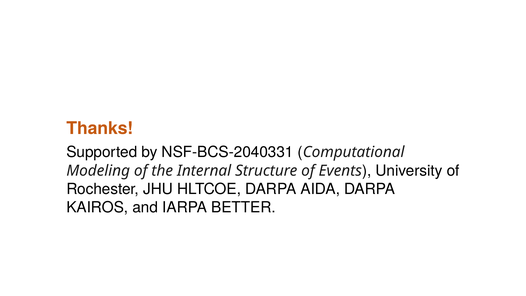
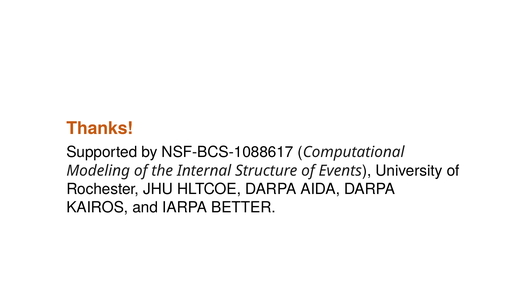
NSF-BCS-2040331: NSF-BCS-2040331 -> NSF-BCS-1088617 (228, 152)
